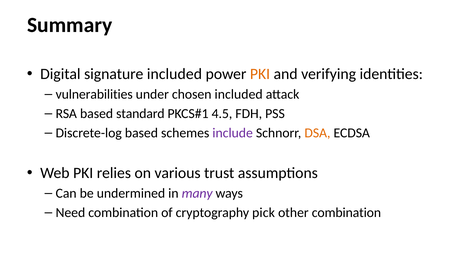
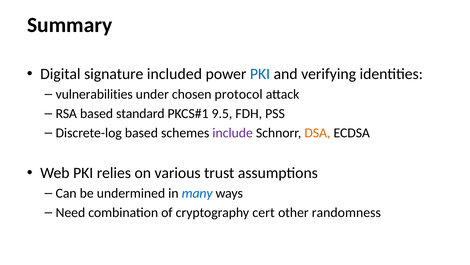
PKI colour: orange -> blue (260, 74)
chosen included: included -> protocol (239, 94)
4.5: 4.5 -> 9.5 (222, 113)
many colour: purple -> blue (197, 193)
pick: pick -> cert (264, 212)
other combination: combination -> randomness (346, 212)
